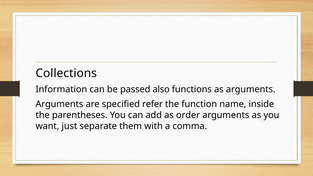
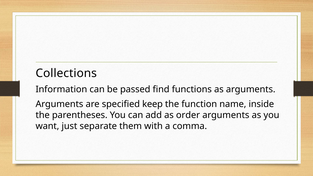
also: also -> find (161, 89)
refer: refer -> keep (153, 104)
